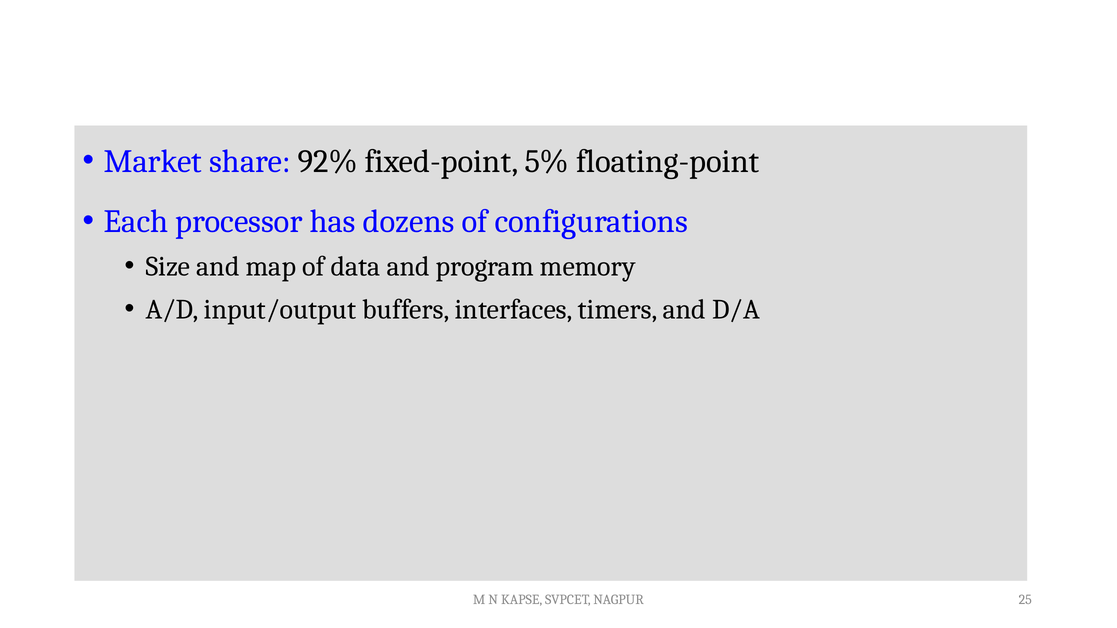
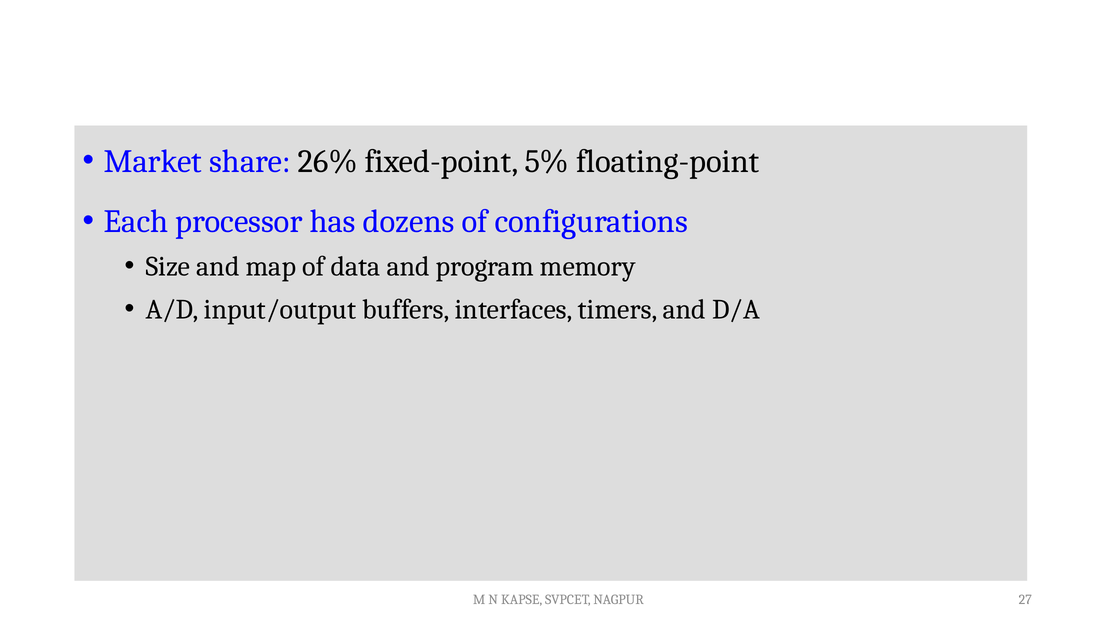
92%: 92% -> 26% (328, 161)
25: 25 -> 27 (1025, 600)
